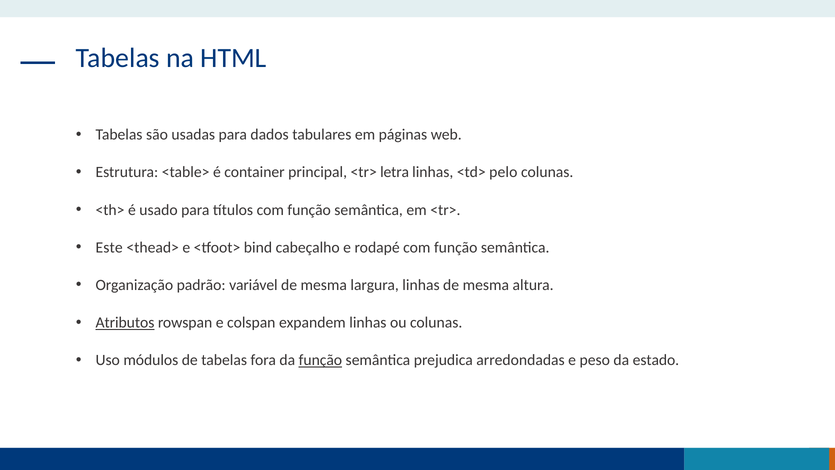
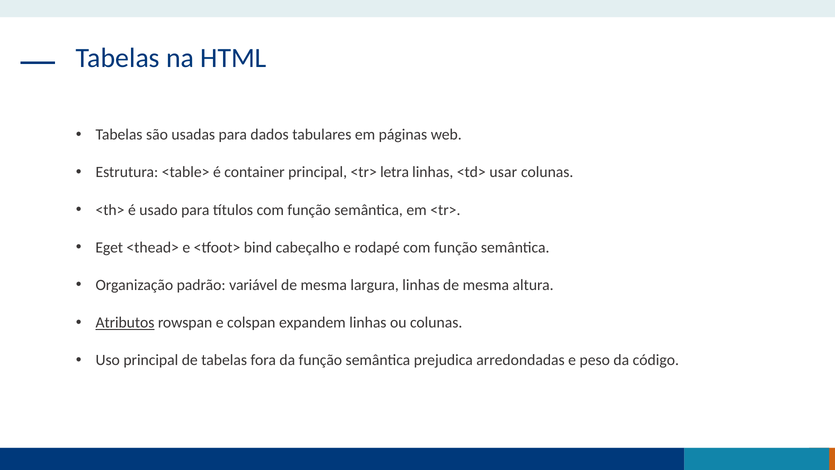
pelo: pelo -> usar (503, 172)
Este: Este -> Eget (109, 247)
Uso módulos: módulos -> principal (151, 360)
função underline: present -> none (320, 360)
estado: estado -> código (656, 360)
